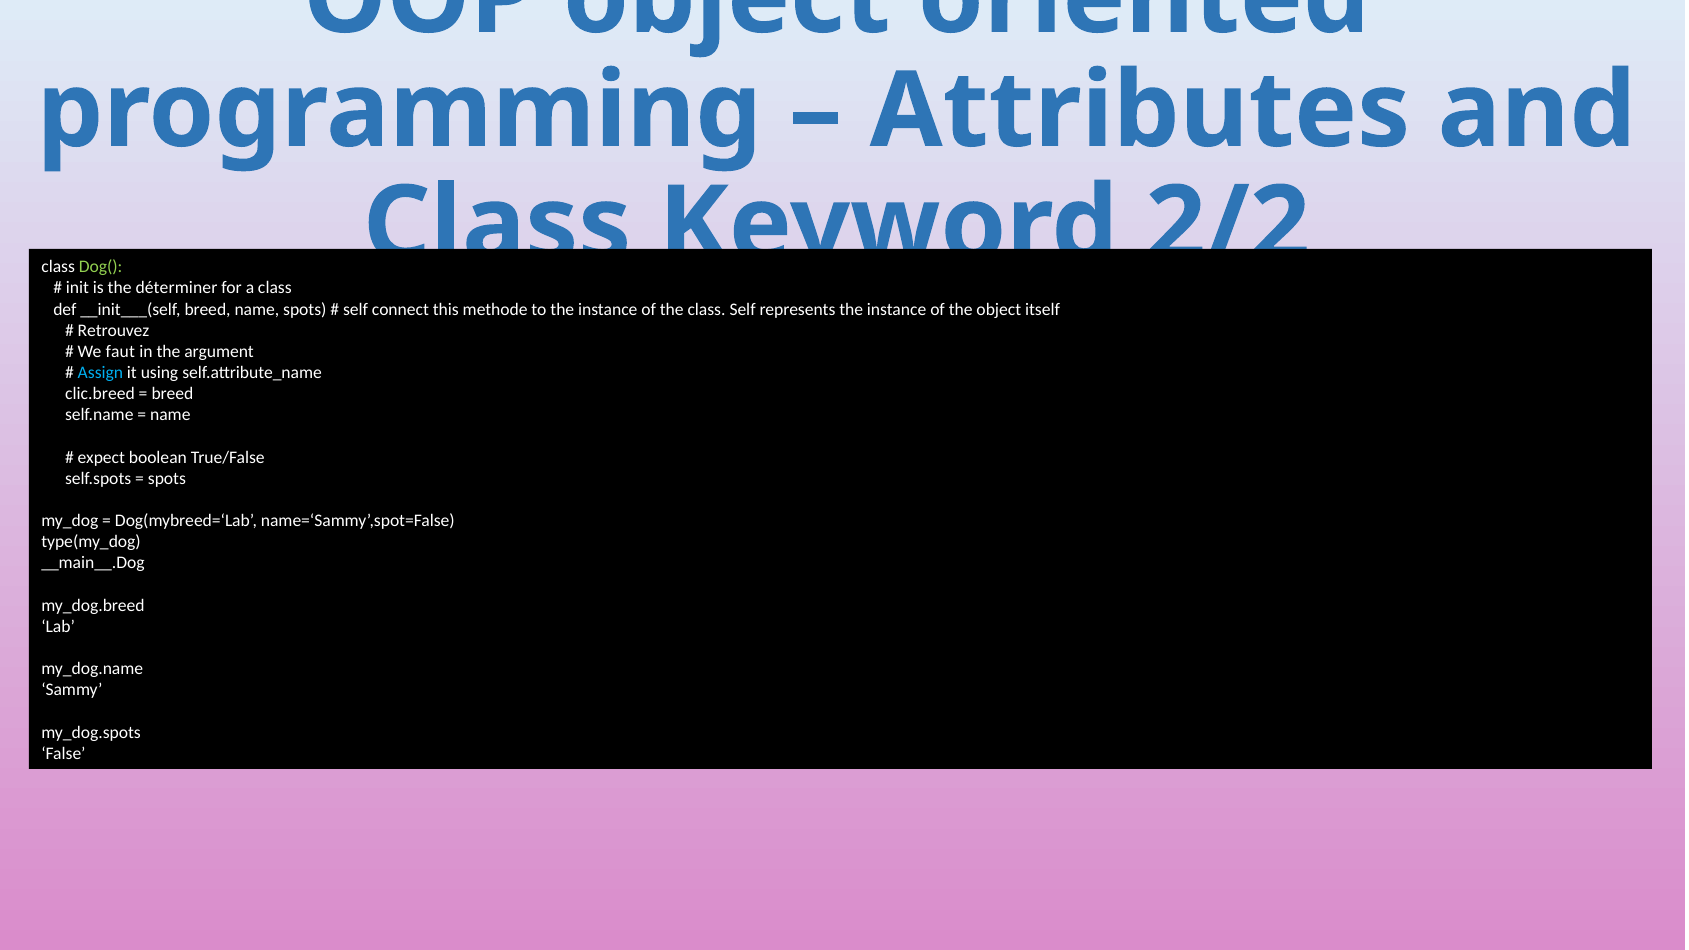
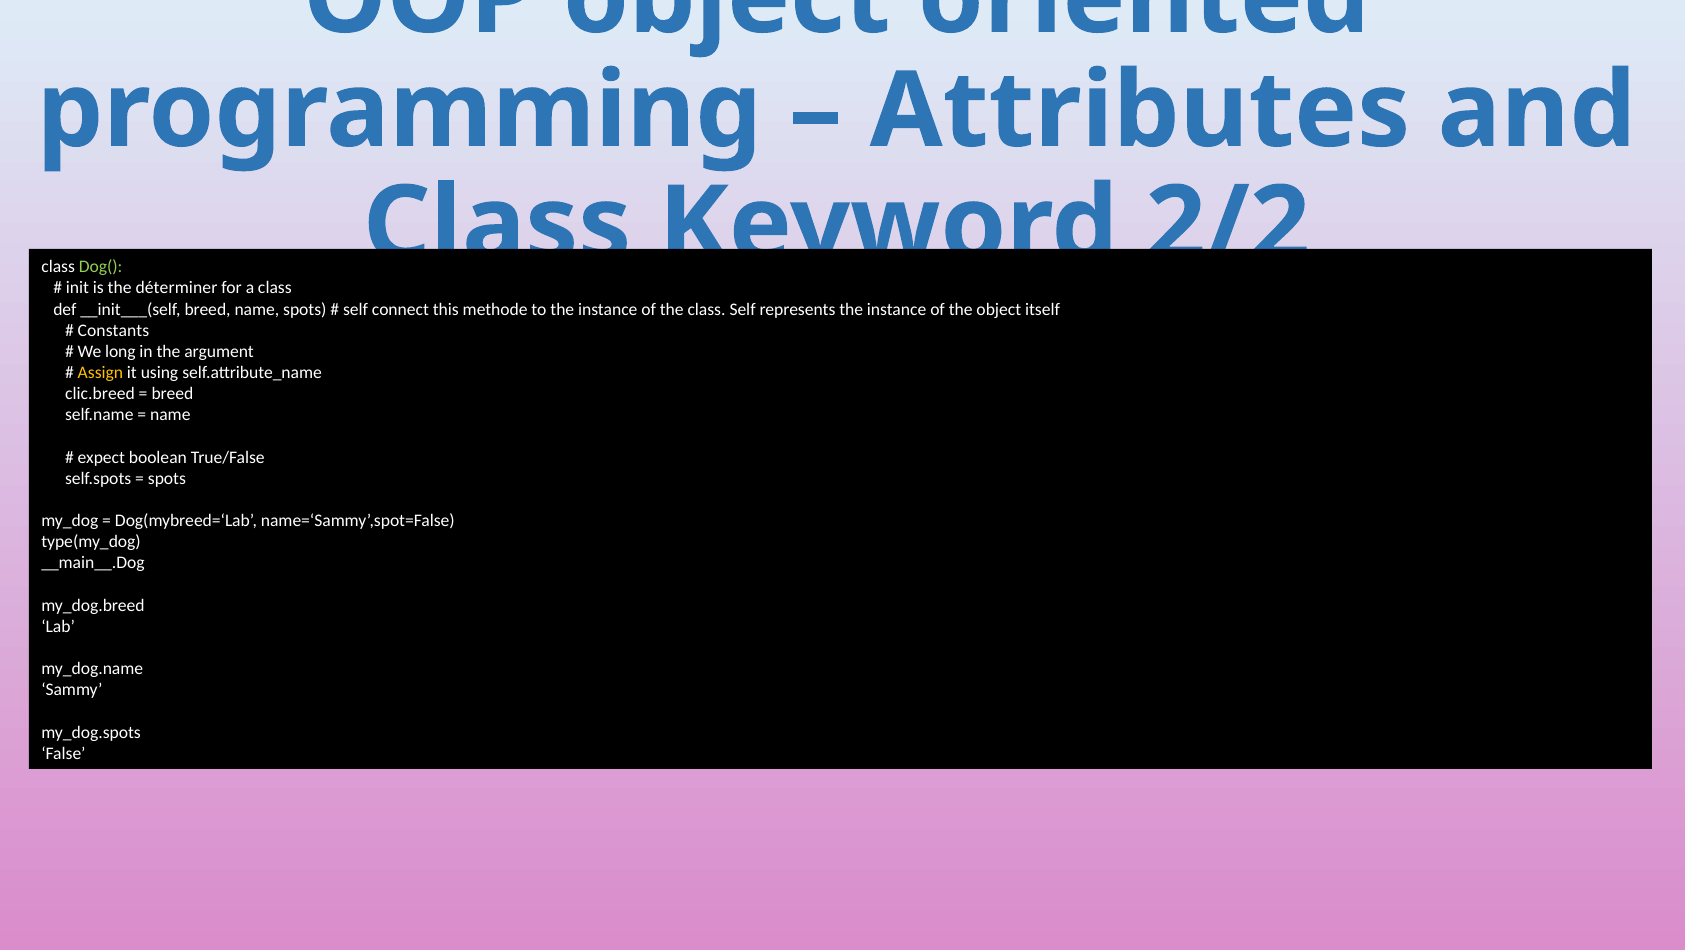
Retrouvez: Retrouvez -> Constants (113, 330)
faut: faut -> long (120, 352)
Assign colour: light blue -> yellow (100, 373)
